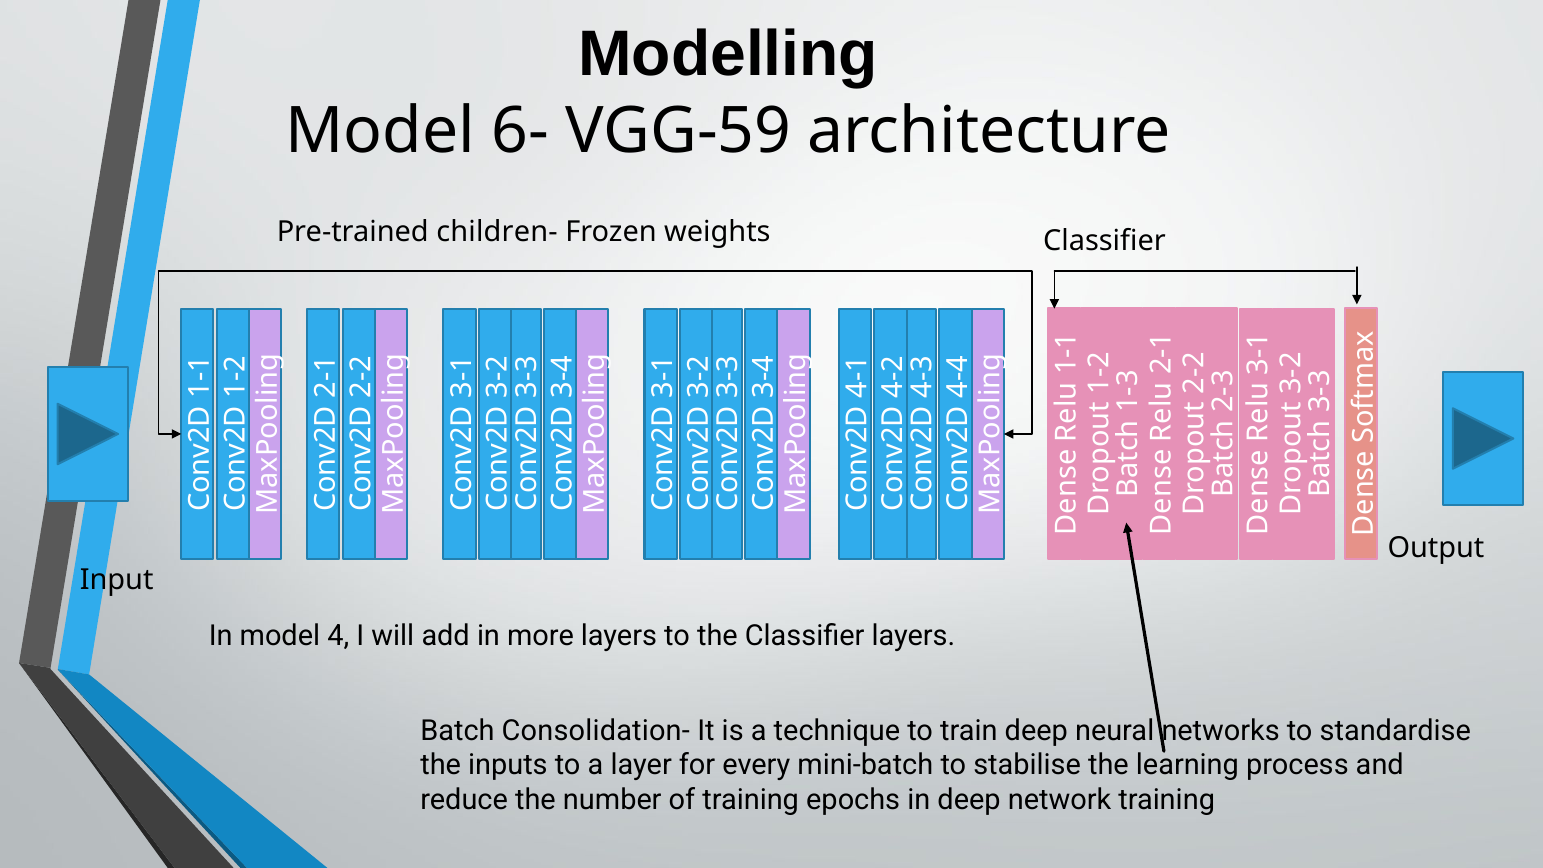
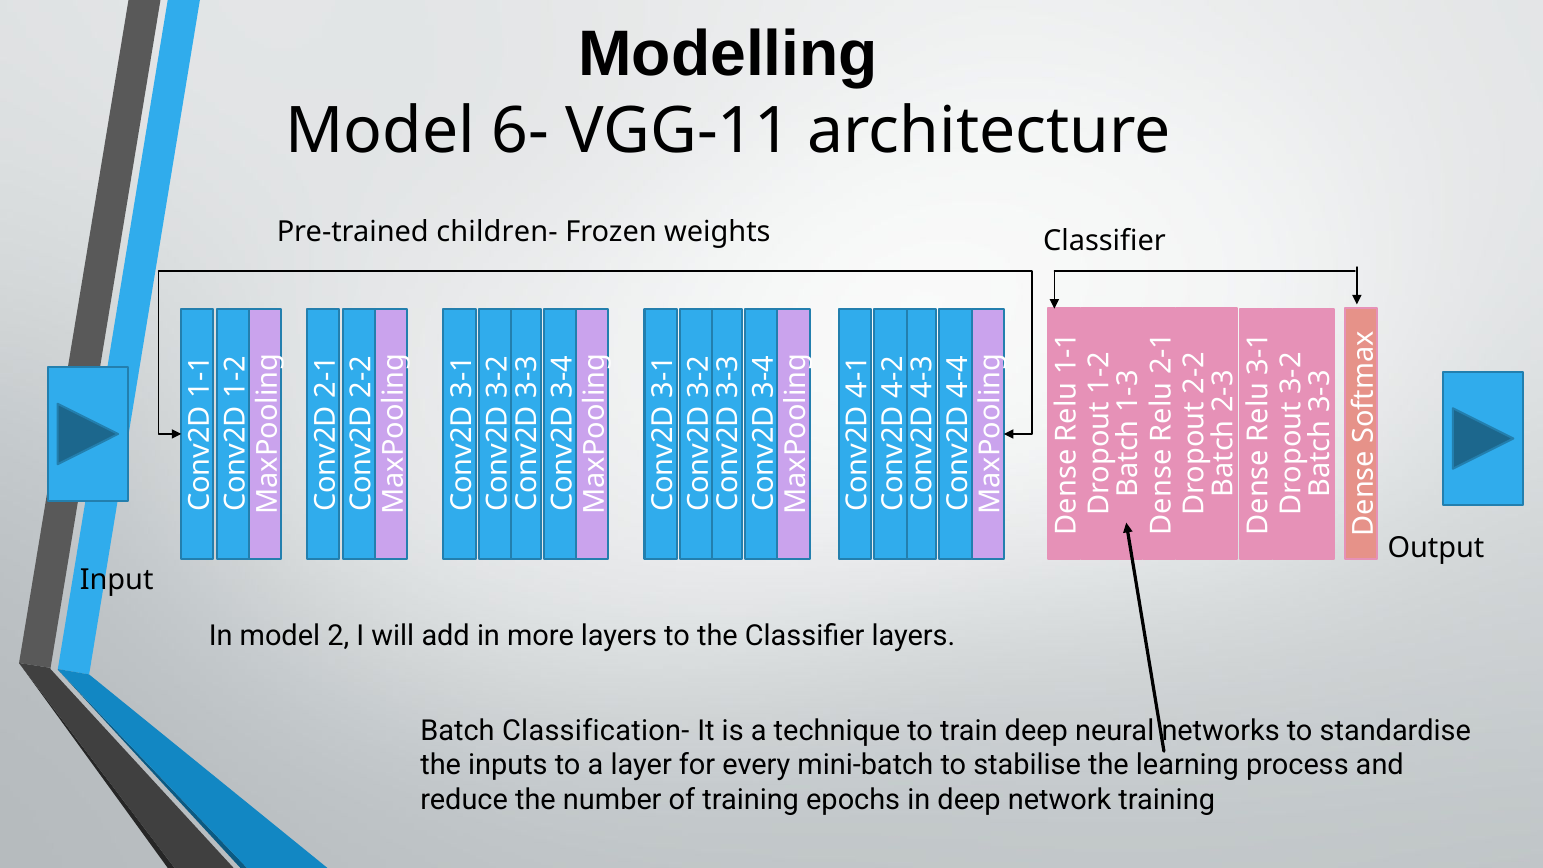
VGG-59: VGG-59 -> VGG-11 (678, 131)
model 4: 4 -> 2 (338, 636)
Consolidation-: Consolidation- -> Classification- (596, 731)
